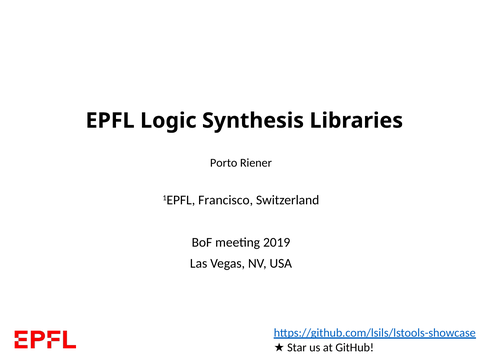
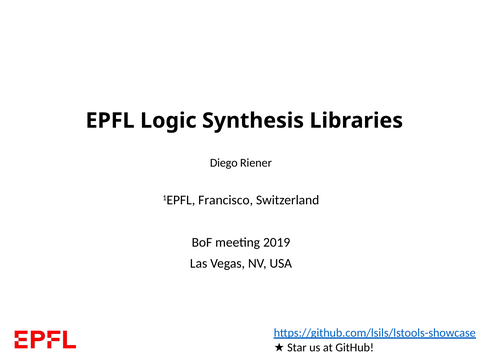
Porto: Porto -> Diego (224, 163)
